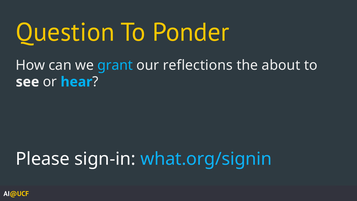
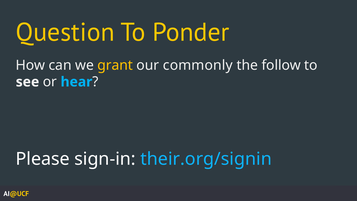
grant colour: light blue -> yellow (115, 65)
reflections: reflections -> commonly (198, 65)
about: about -> follow (281, 65)
what.org/signin: what.org/signin -> their.org/signin (206, 159)
